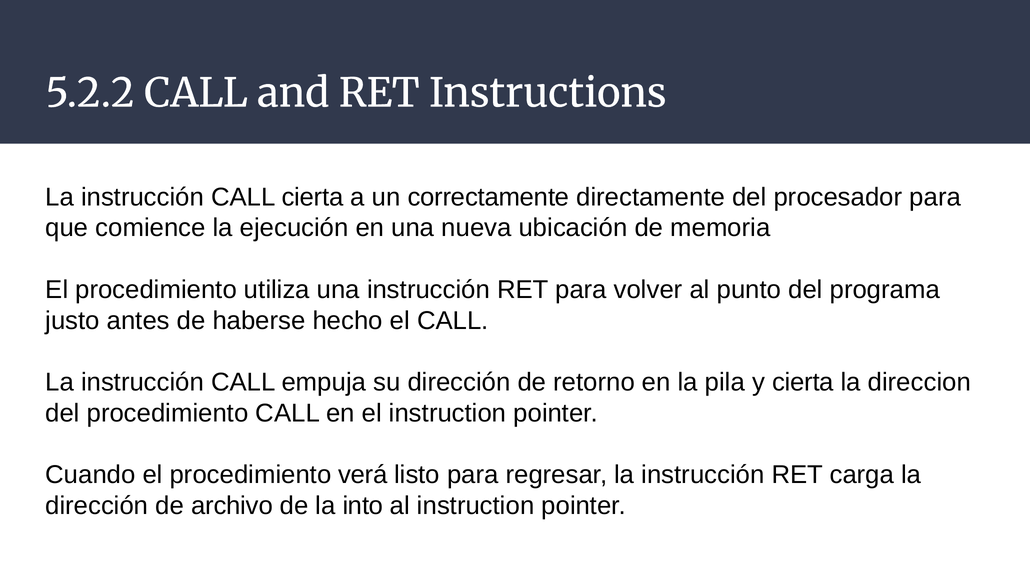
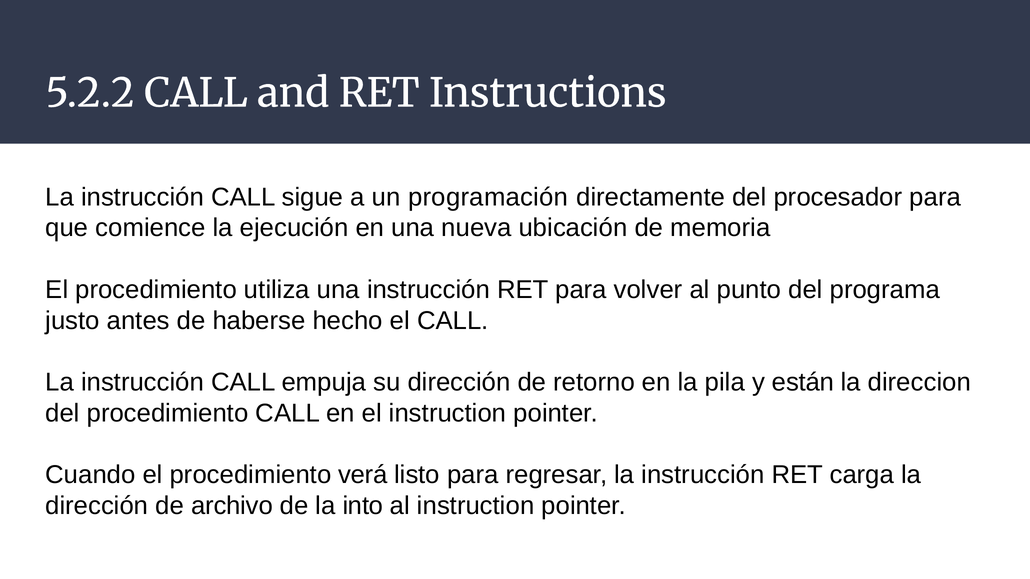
CALL cierta: cierta -> sigue (312, 197)
correctamente: correctamente -> programación (488, 197)
y cierta: cierta -> están (803, 383)
